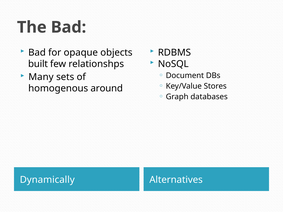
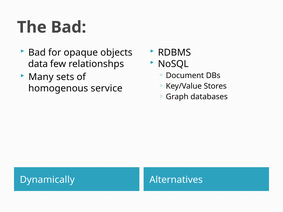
built: built -> data (38, 64)
around: around -> service (107, 89)
